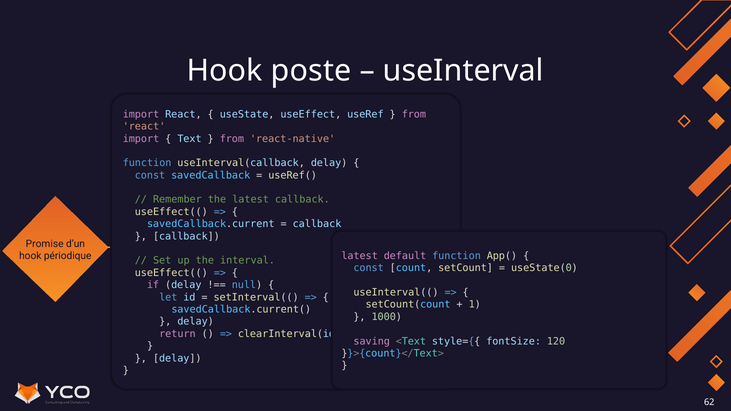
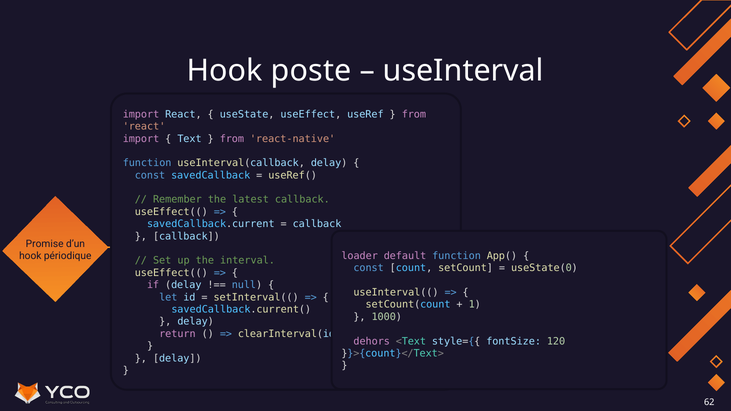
latest: latest -> loader (360, 256)
saving: saving -> dehors (372, 341)
